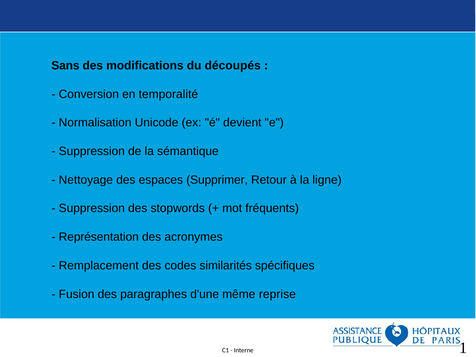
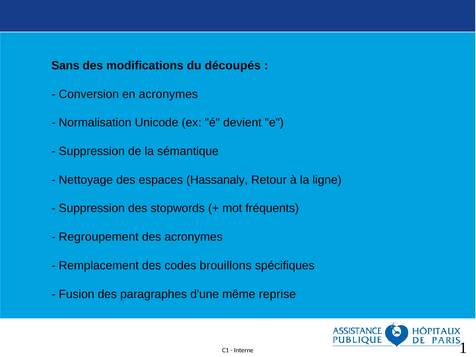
en temporalité: temporalité -> acronymes (168, 94)
Supprimer: Supprimer -> Hassanaly (217, 180)
Représentation: Représentation -> Regroupement (99, 237)
similarités: similarités -> brouillons (226, 266)
